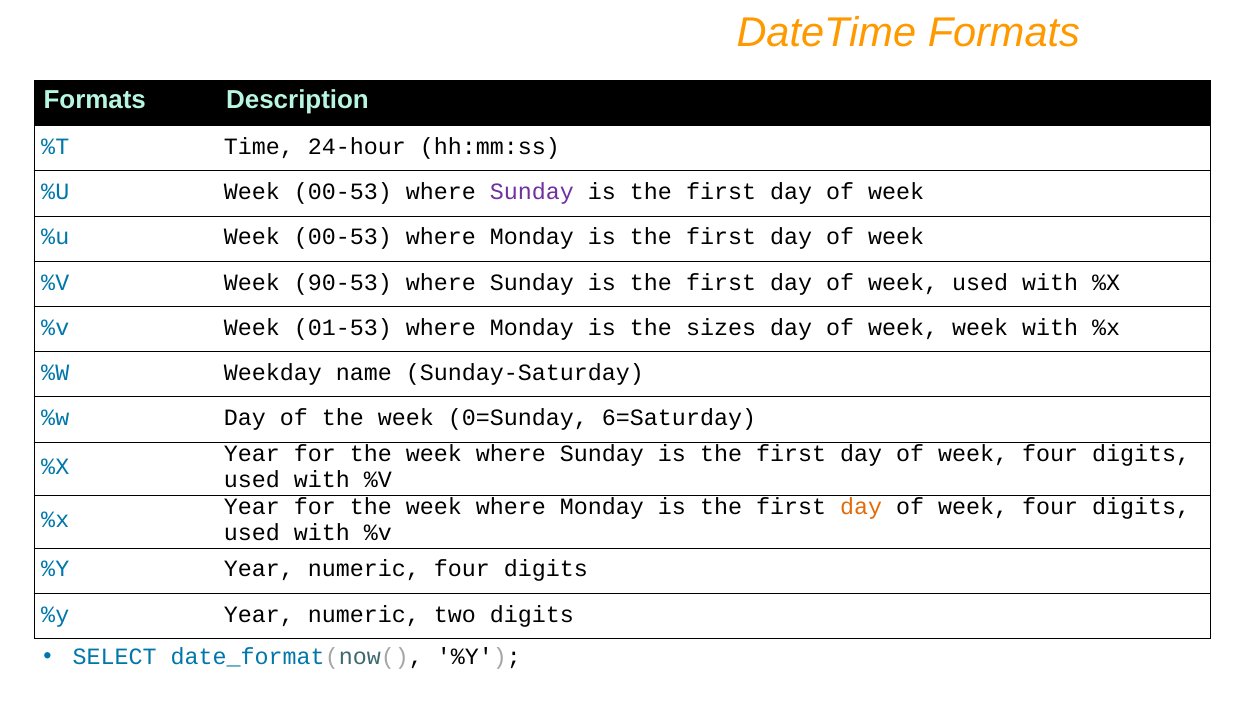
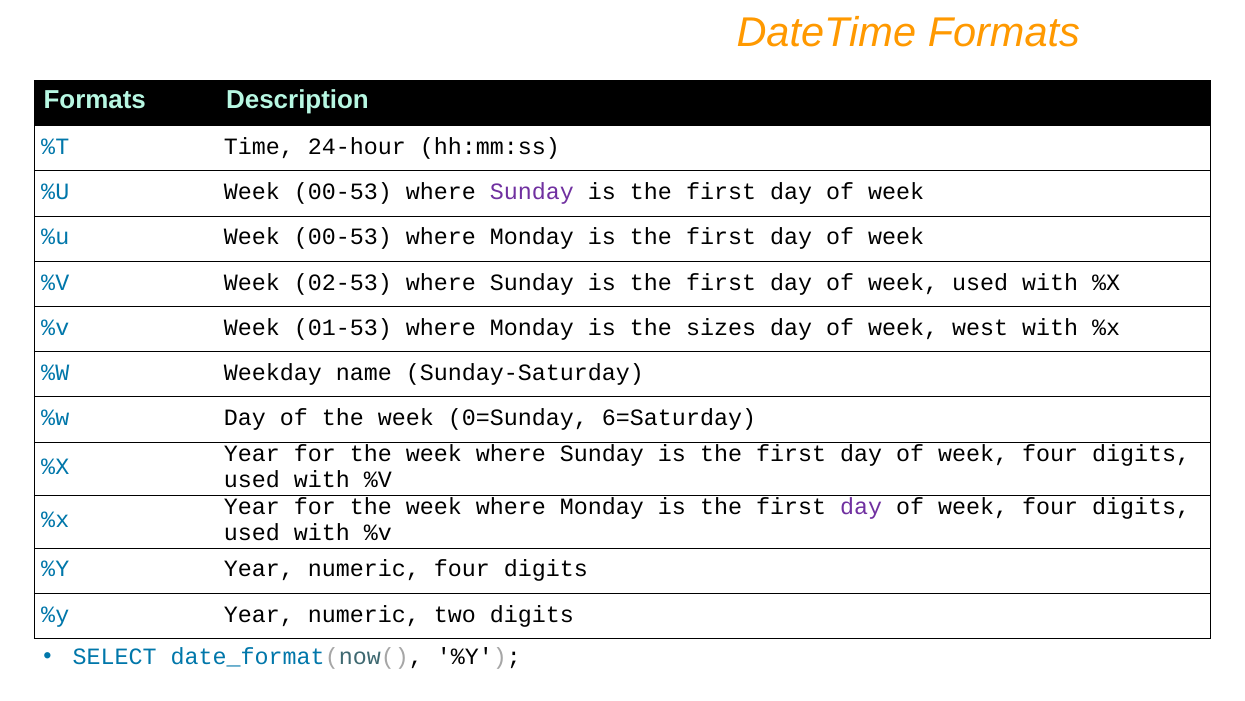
90-53: 90-53 -> 02-53 (343, 282)
week week: week -> west (980, 327)
day colour: orange -> purple (861, 506)
